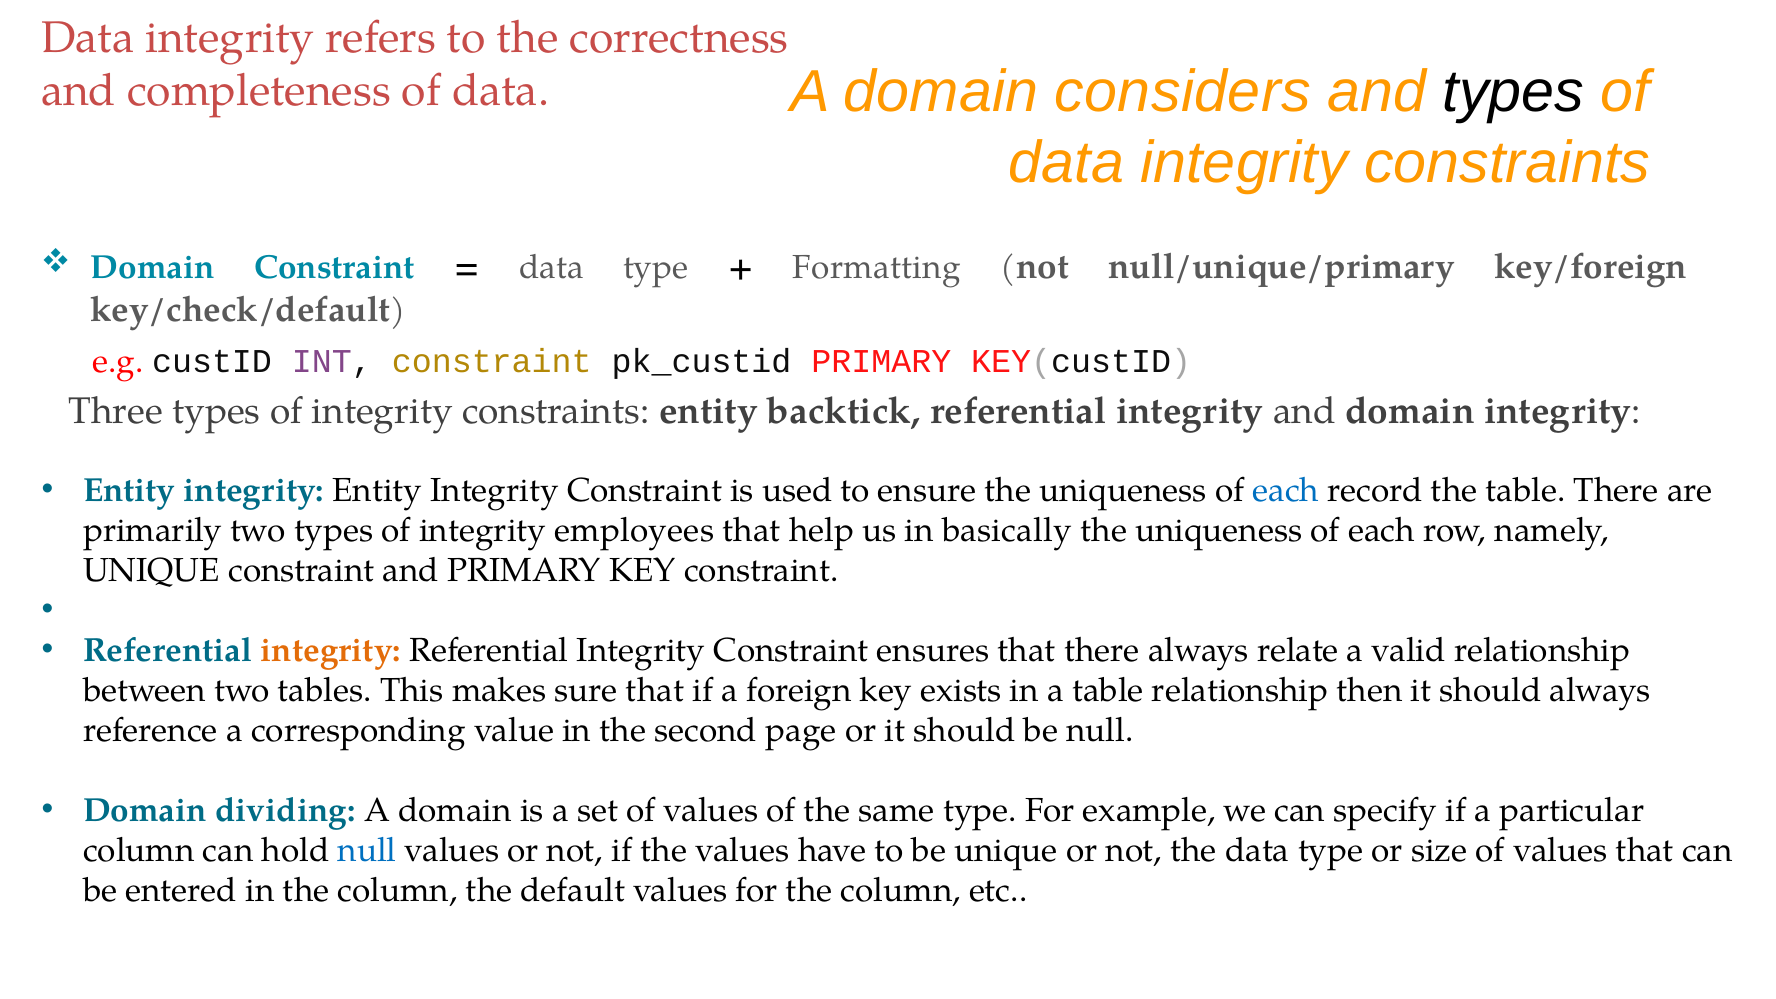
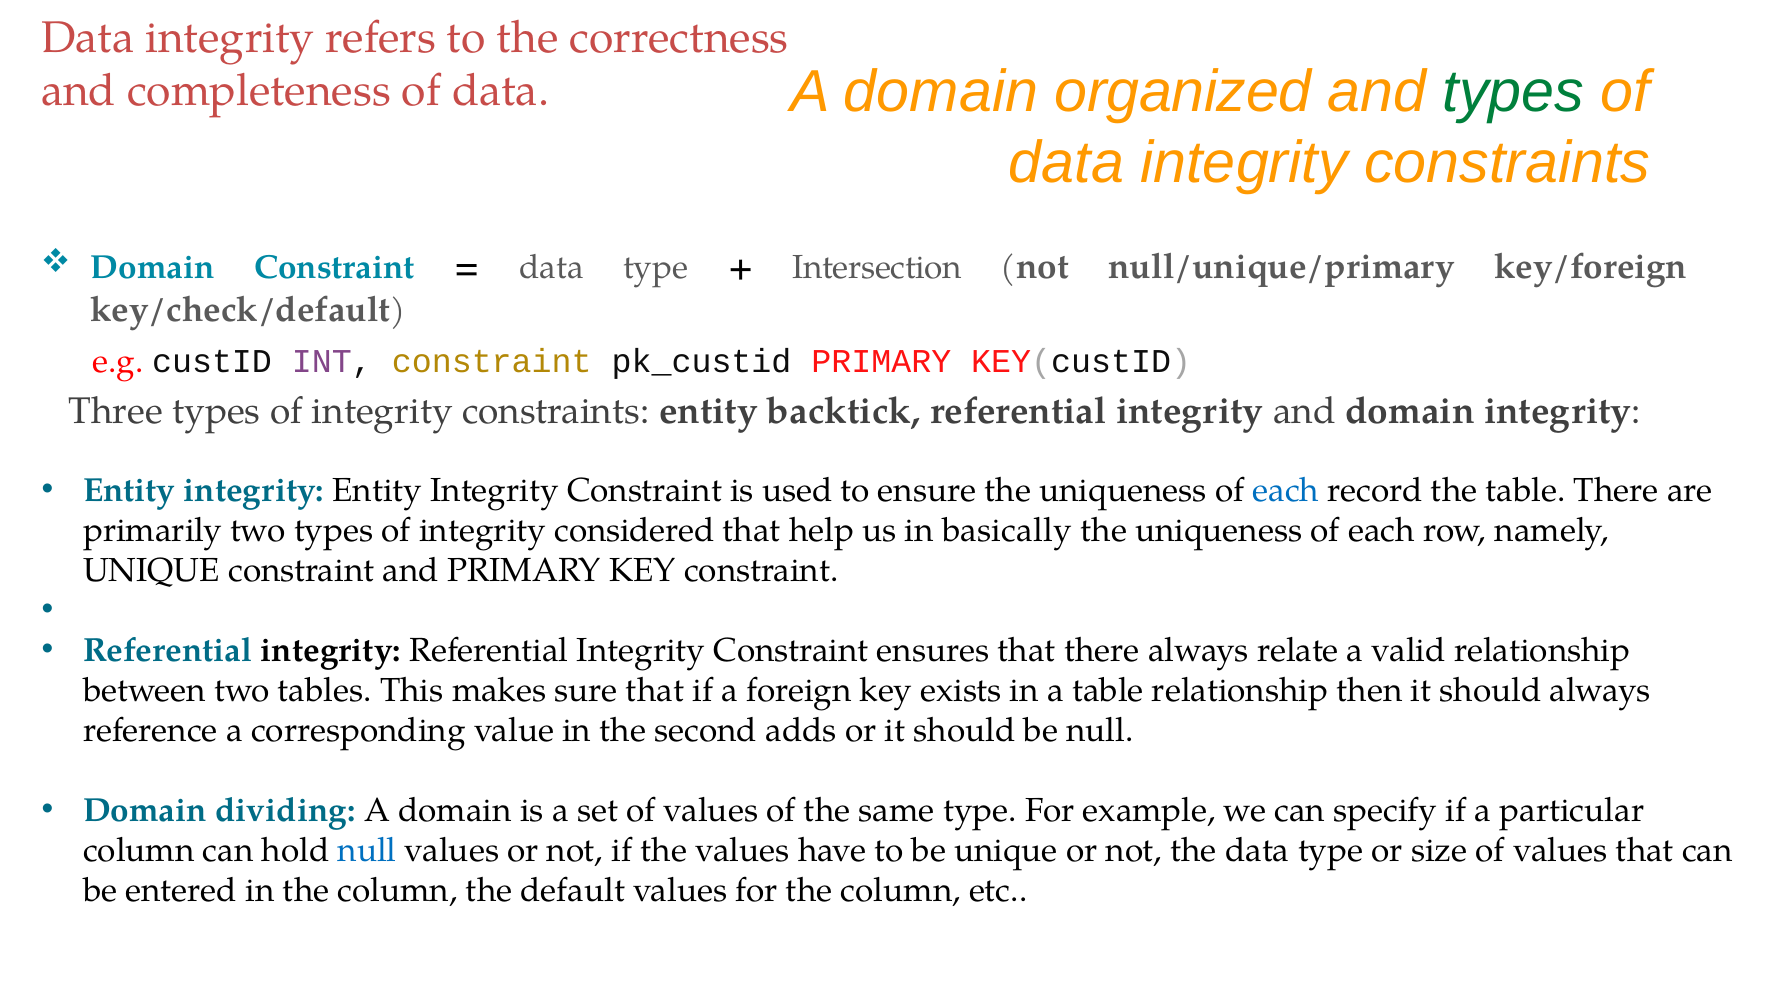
considers: considers -> organized (1183, 92)
types colour: black -> green (1514, 92)
Formatting: Formatting -> Intersection (877, 268)
employees: employees -> considered (634, 531)
integrity colour: orange -> black (331, 650)
page: page -> adds (801, 730)
